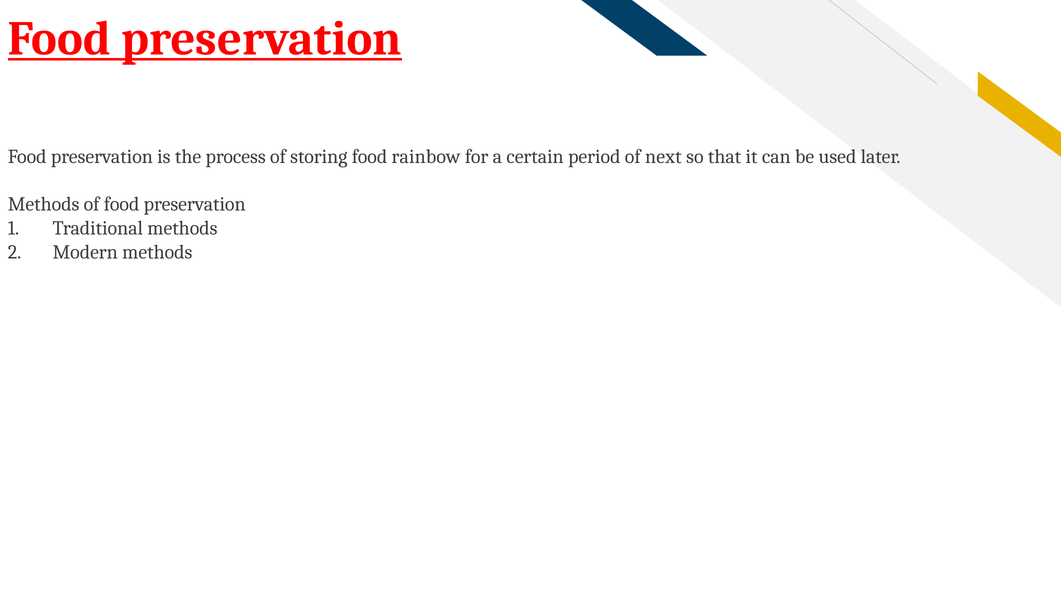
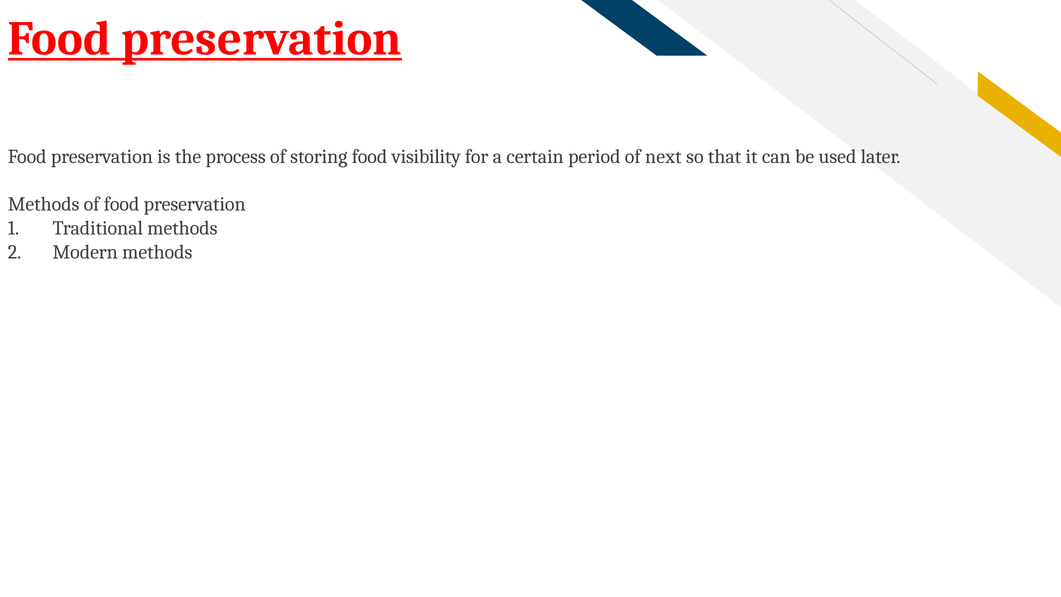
rainbow: rainbow -> visibility (426, 156)
